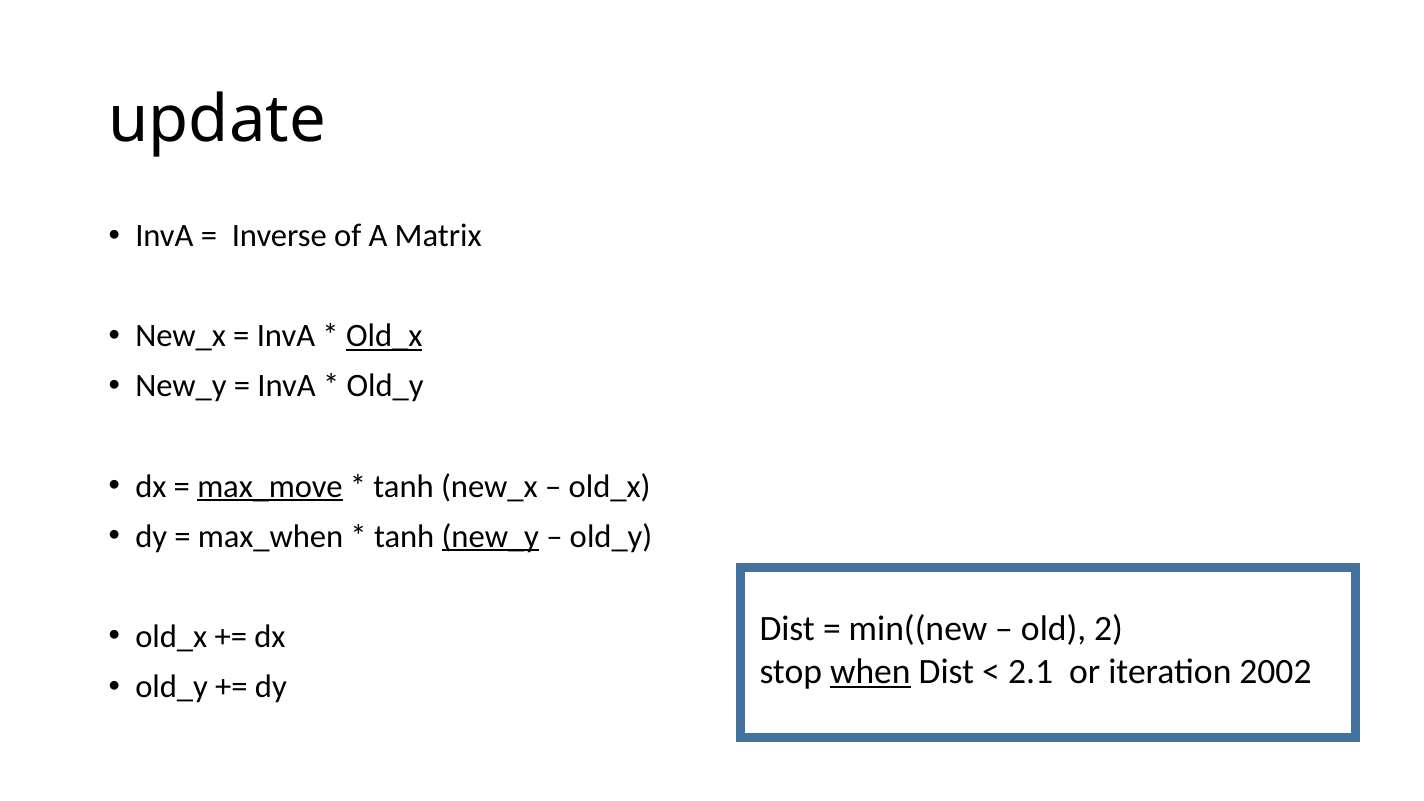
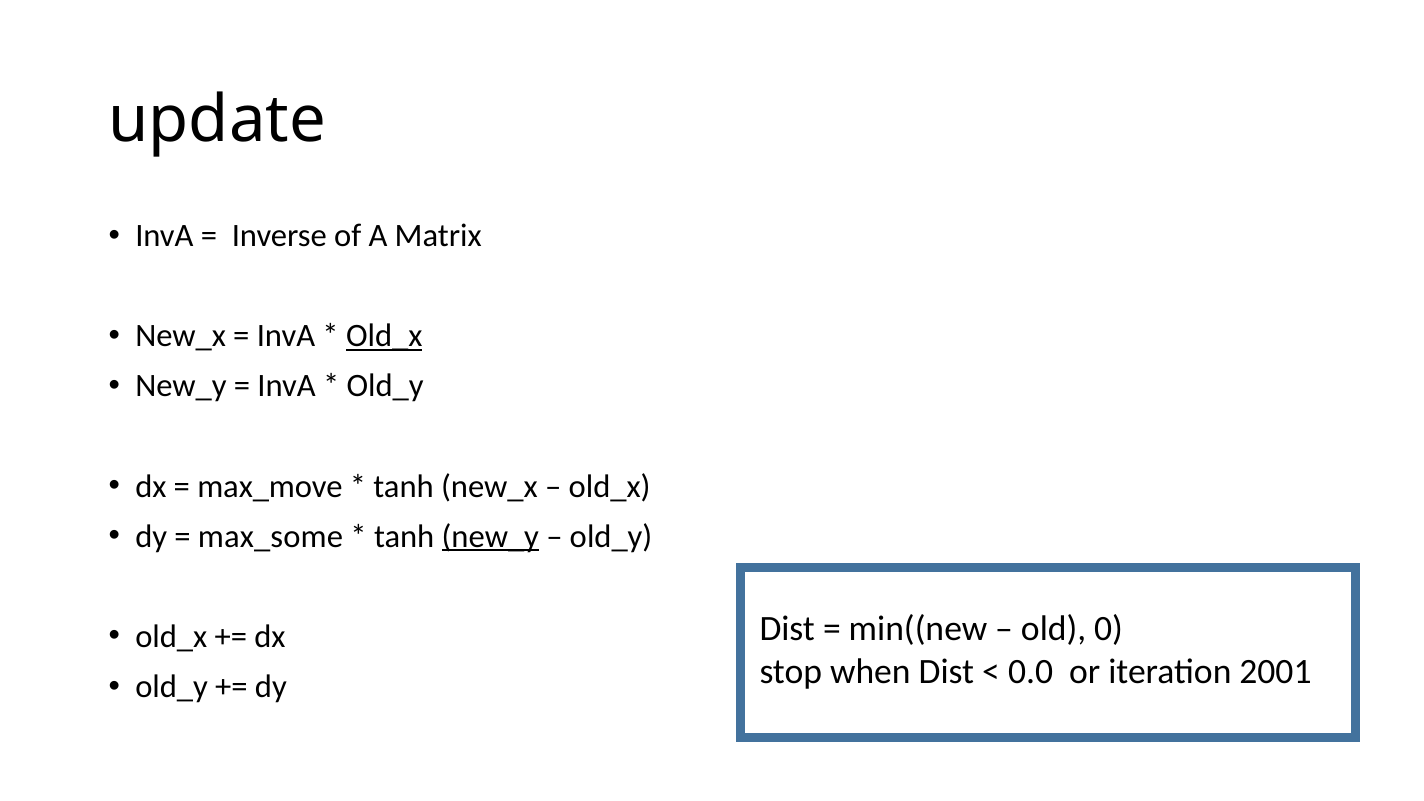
max_move underline: present -> none (270, 486)
max_when: max_when -> max_some (270, 536)
2: 2 -> 0 (1109, 629)
when underline: present -> none (870, 672)
2.1: 2.1 -> 0.0 (1031, 672)
2002: 2002 -> 2001 (1275, 672)
